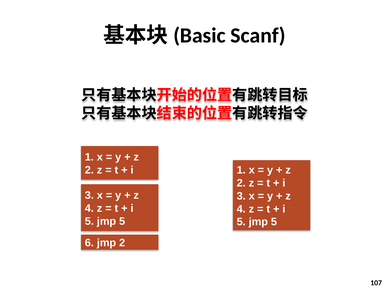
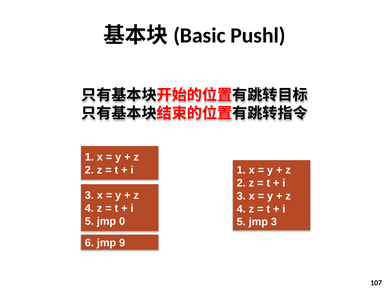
Scanf: Scanf -> Pushl (258, 36)
5: 5 -> 0 (122, 221)
5: 5 -> 3 (274, 222)
jmp 2: 2 -> 9 (122, 243)
